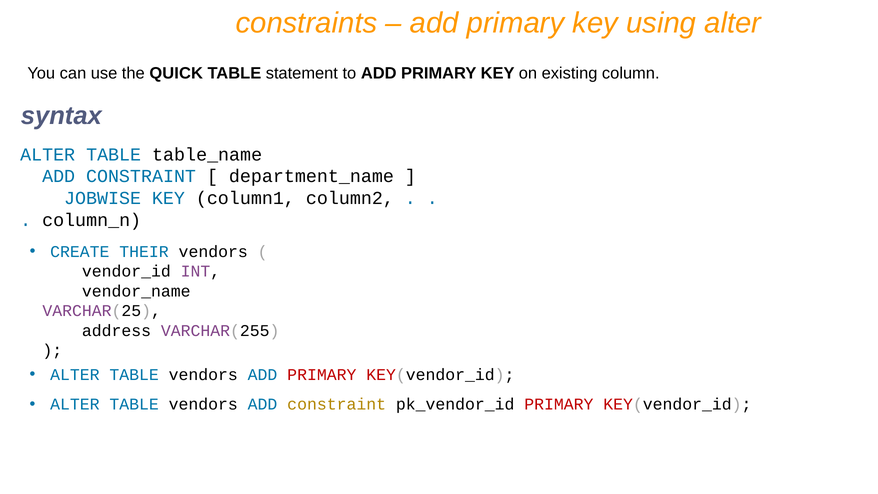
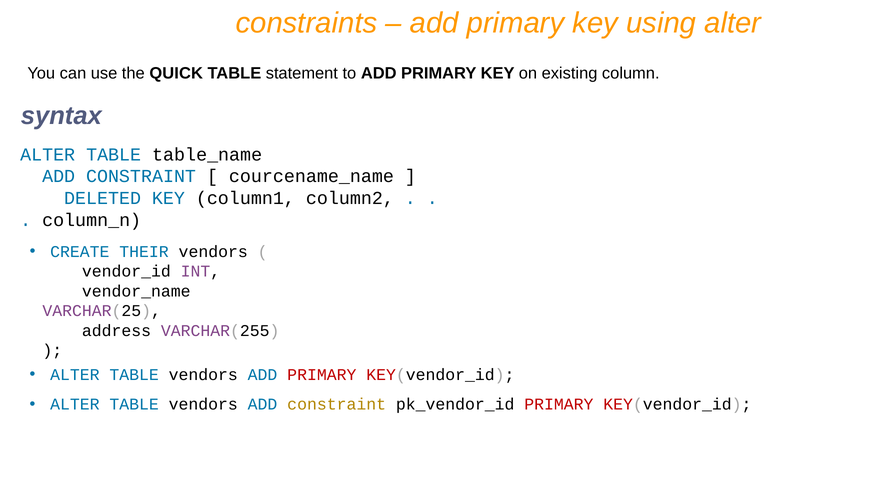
department_name: department_name -> courcename_name (311, 176)
JOBWISE: JOBWISE -> DELETED (103, 198)
